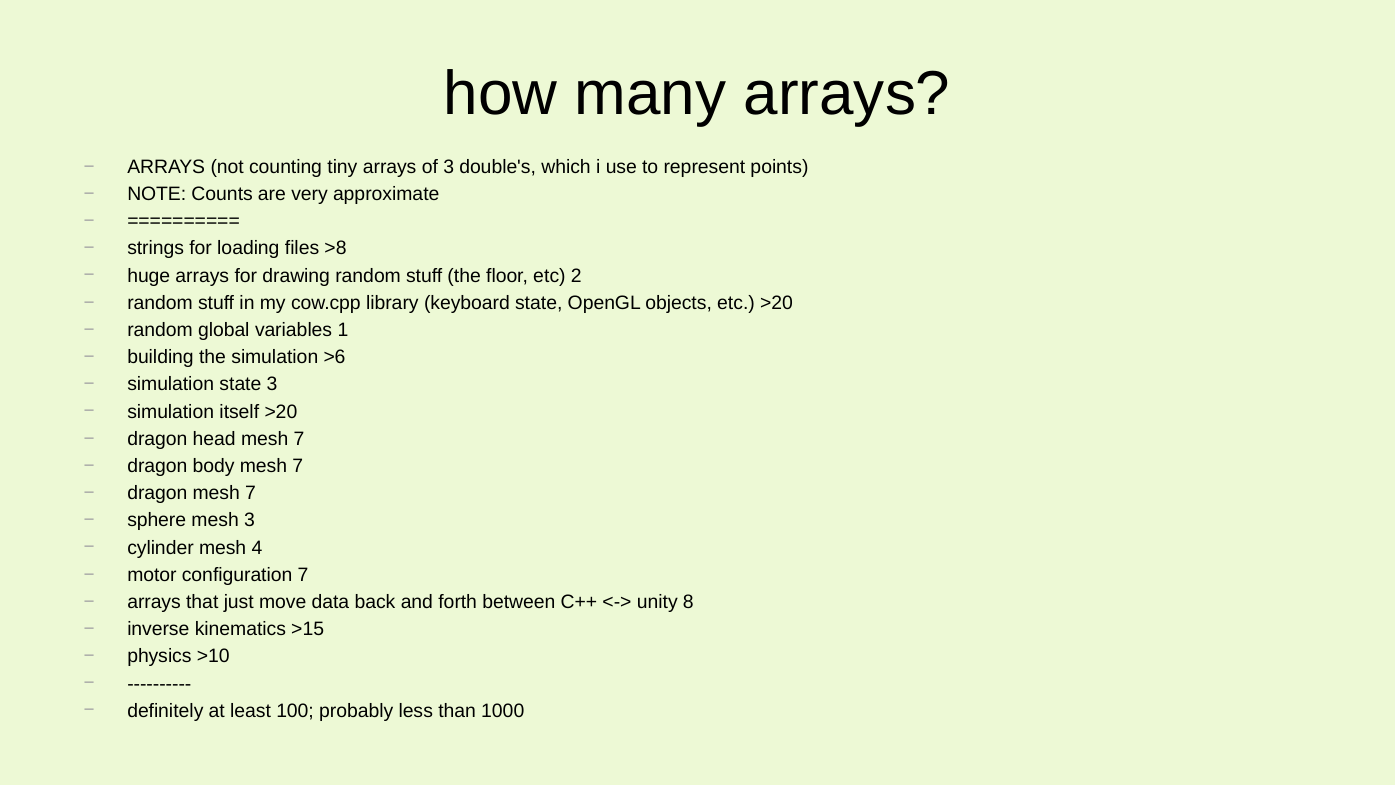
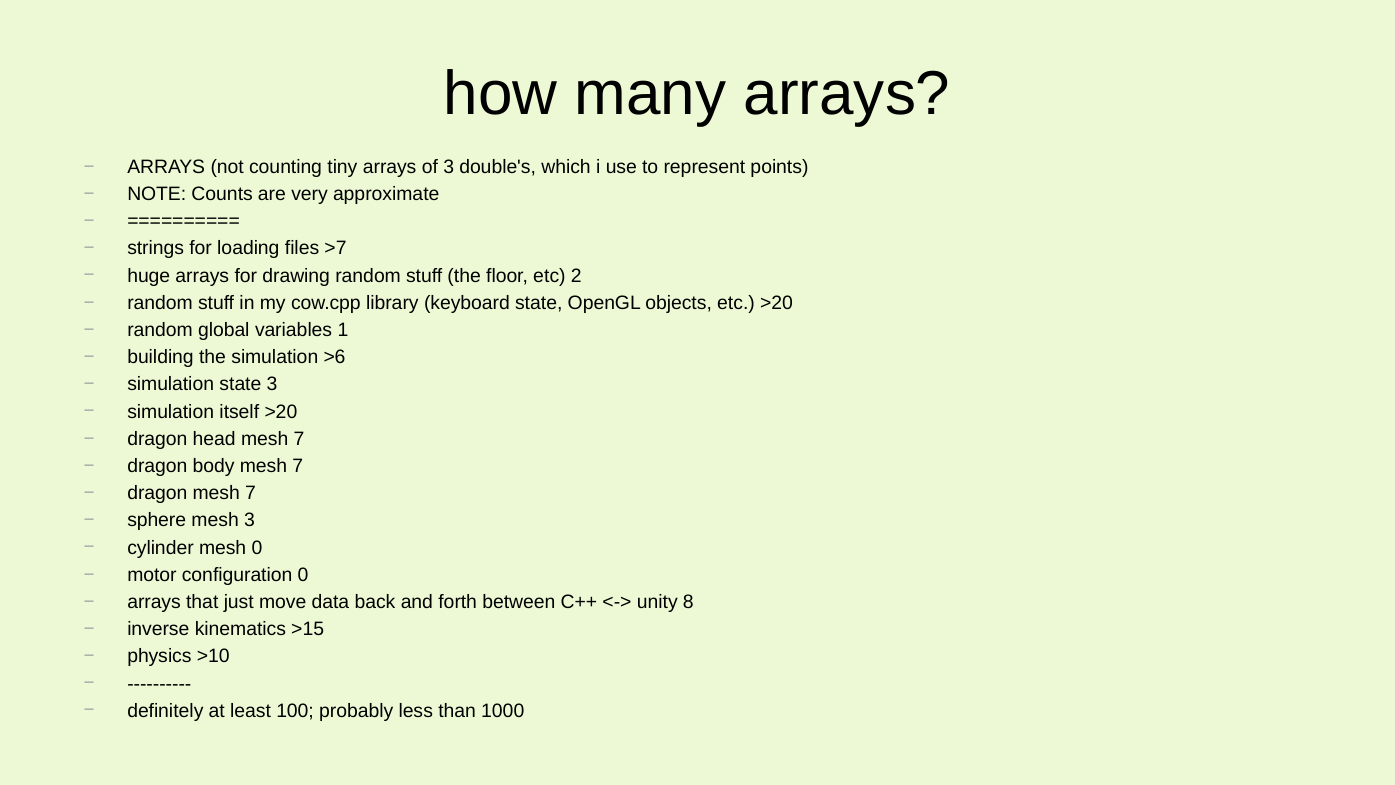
>8: >8 -> >7 (335, 248)
mesh 4: 4 -> 0 (257, 548)
configuration 7: 7 -> 0 (303, 575)
